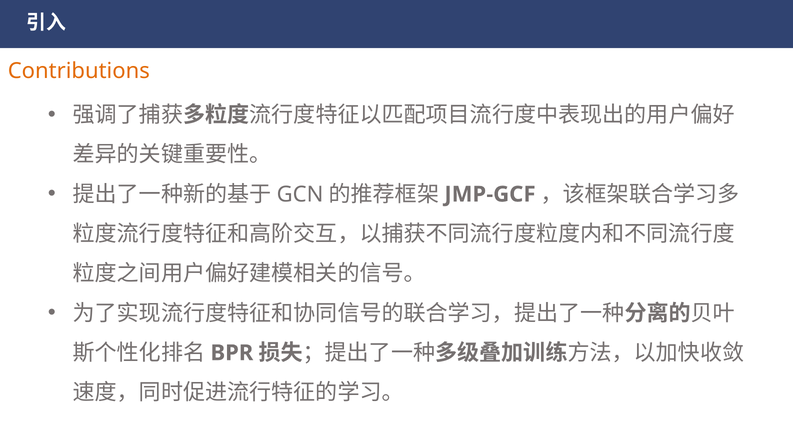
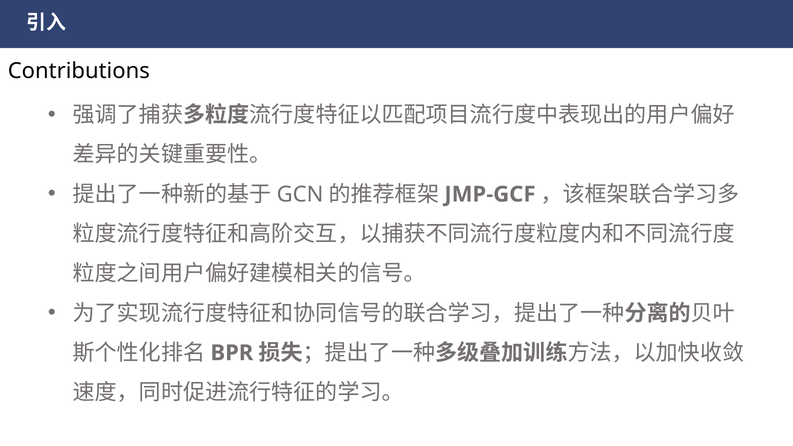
Contributions colour: orange -> black (79, 71)
